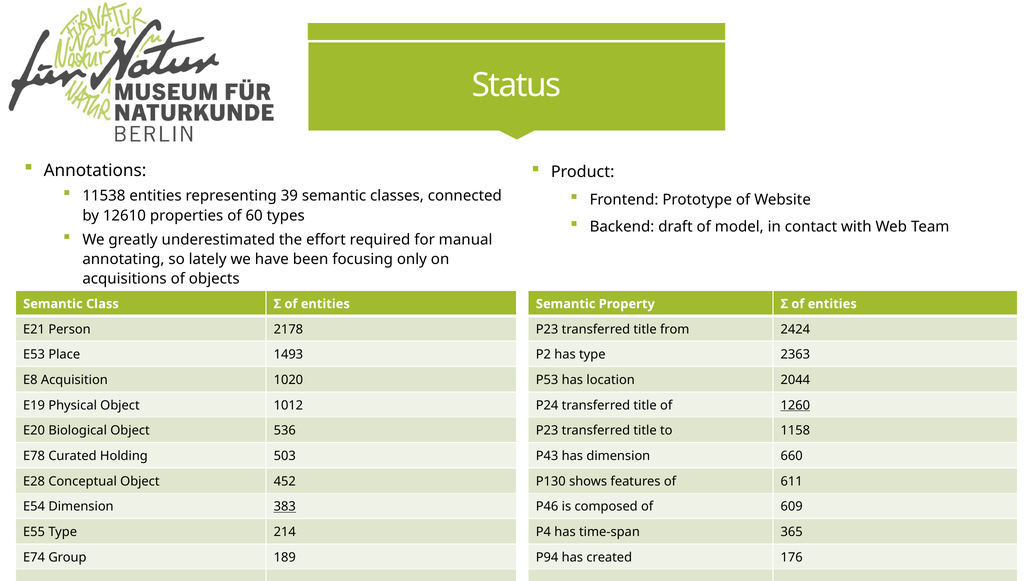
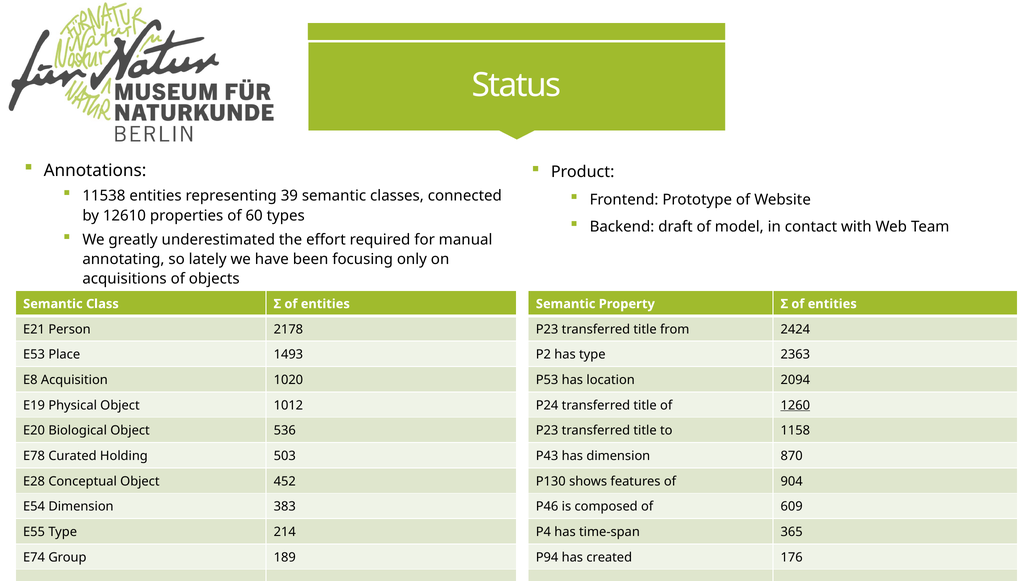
2044: 2044 -> 2094 (795, 380)
660: 660 -> 870 (792, 456)
611: 611 -> 904 (792, 481)
383 underline: present -> none (285, 507)
